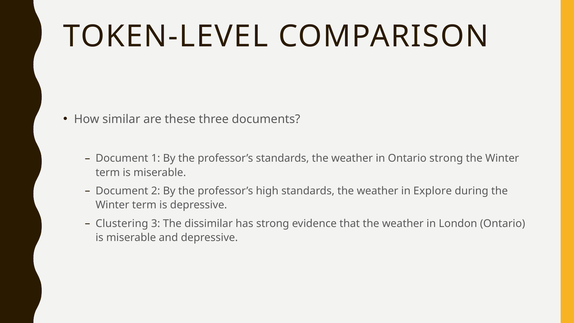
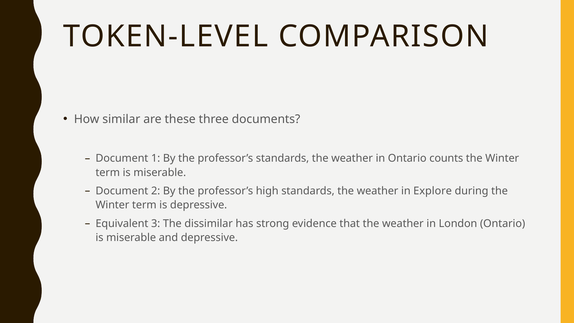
Ontario strong: strong -> counts (446, 158)
Clustering: Clustering -> Equivalent (122, 223)
